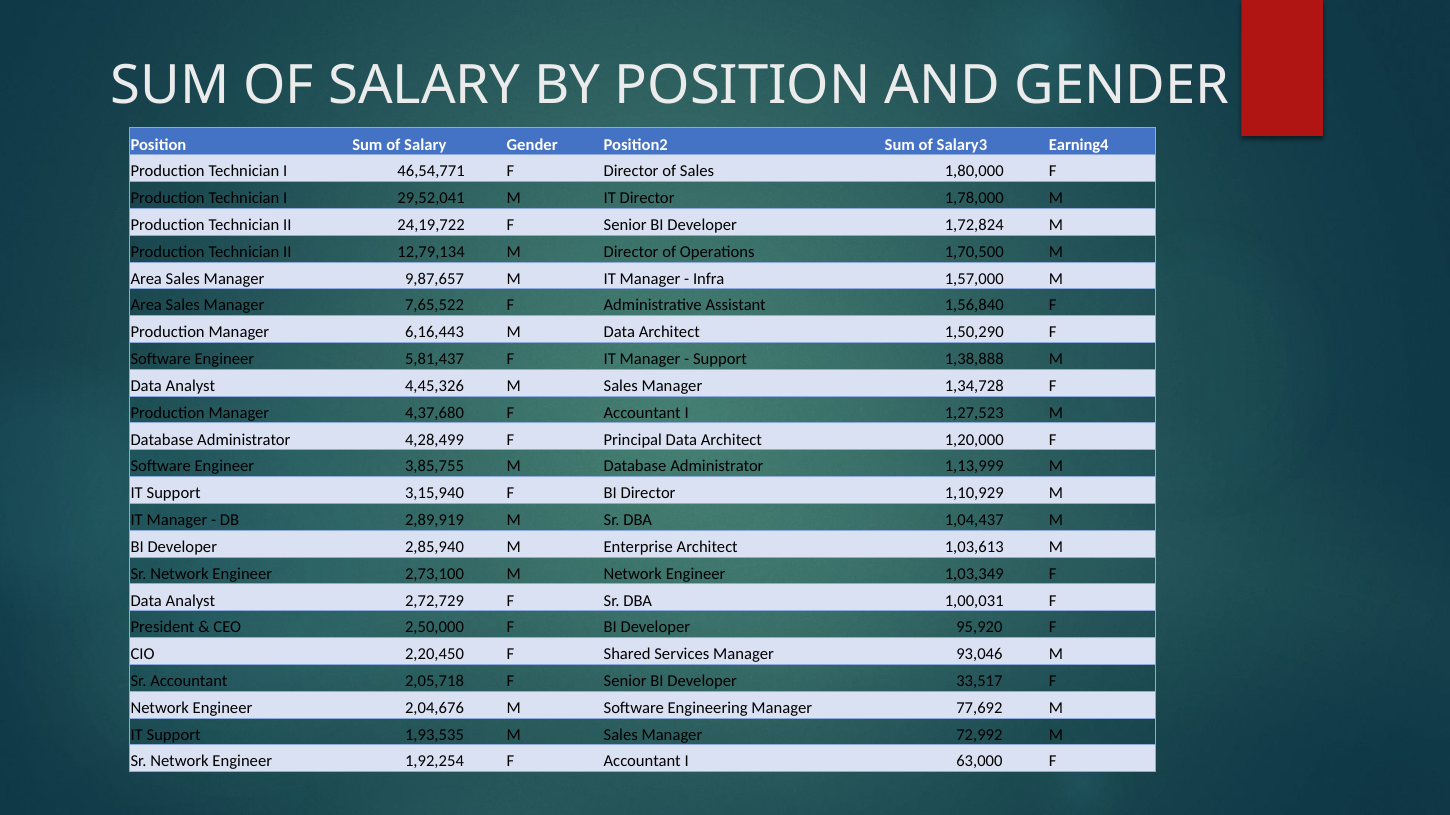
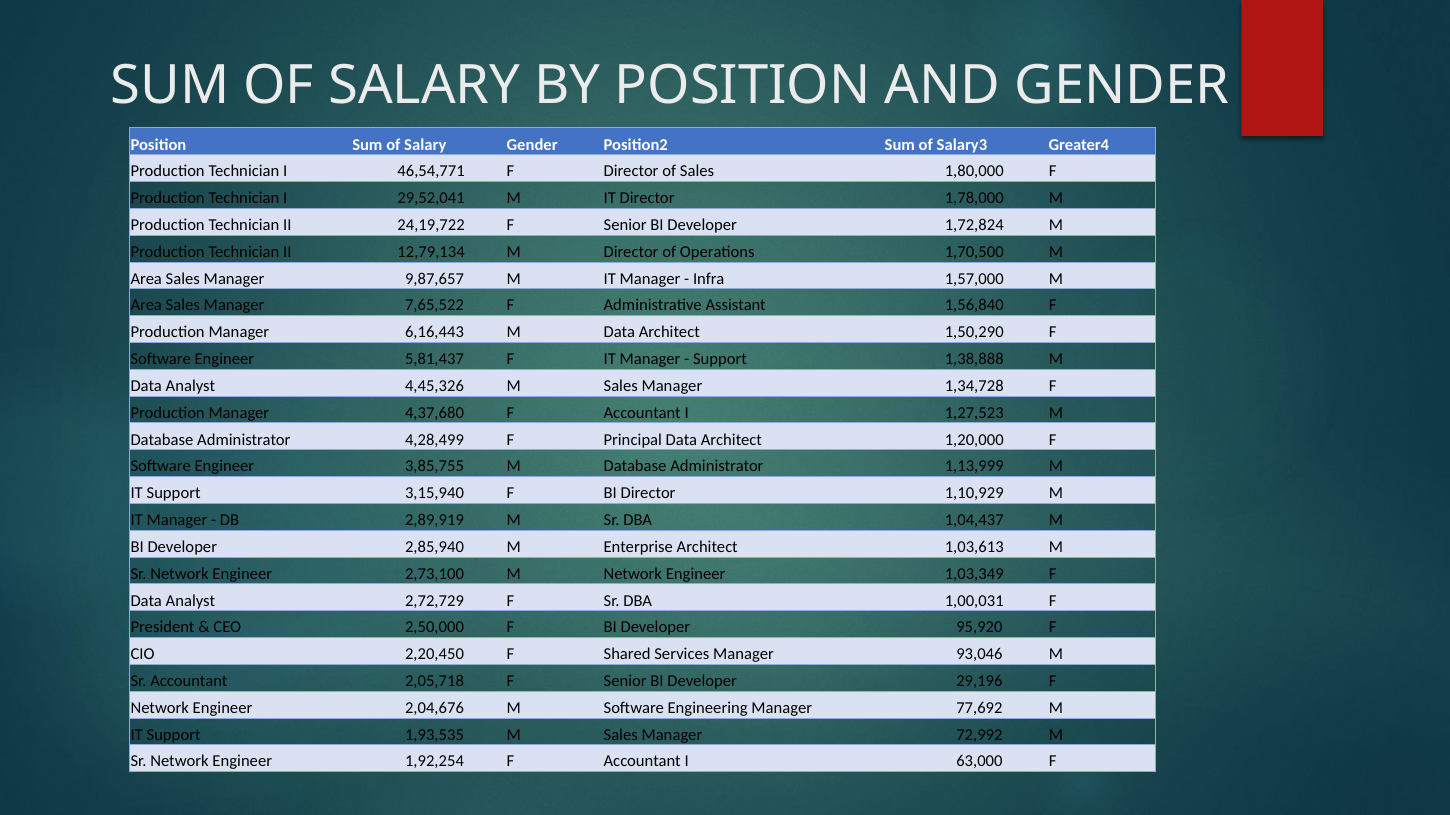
Earning4: Earning4 -> Greater4 (1079, 145)
33,517: 33,517 -> 29,196 (979, 682)
